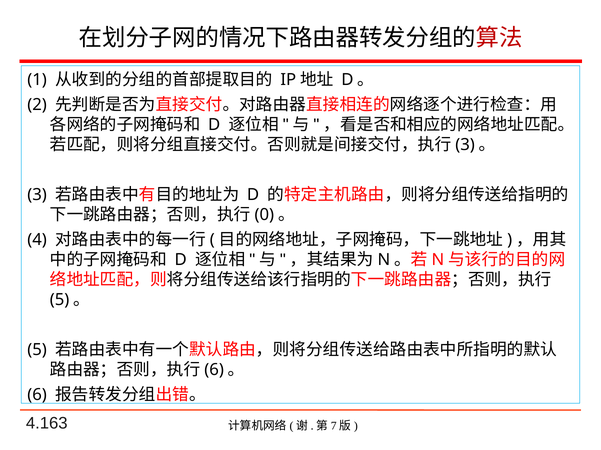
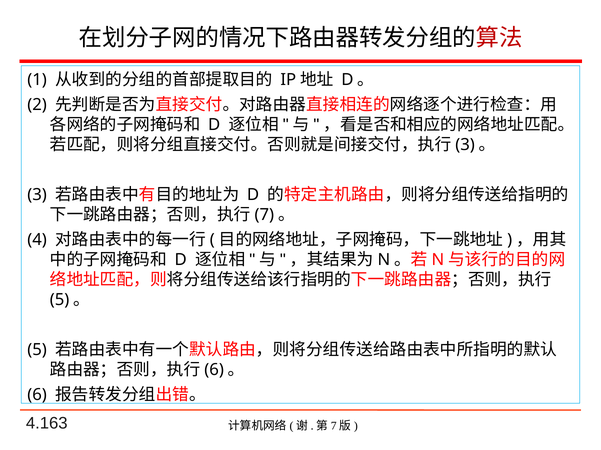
0: 0 -> 7 (264, 215)
